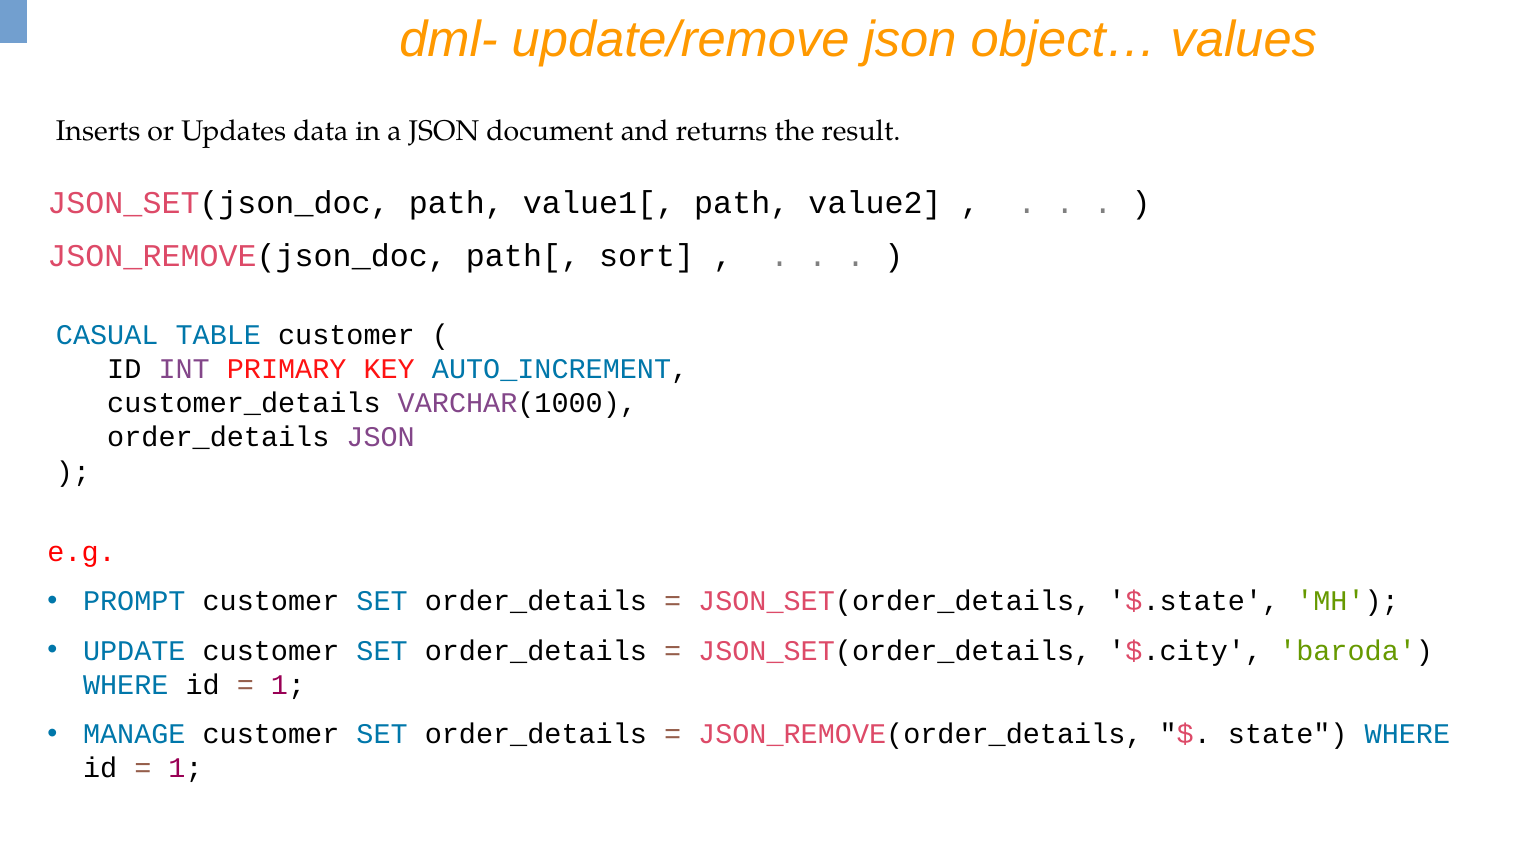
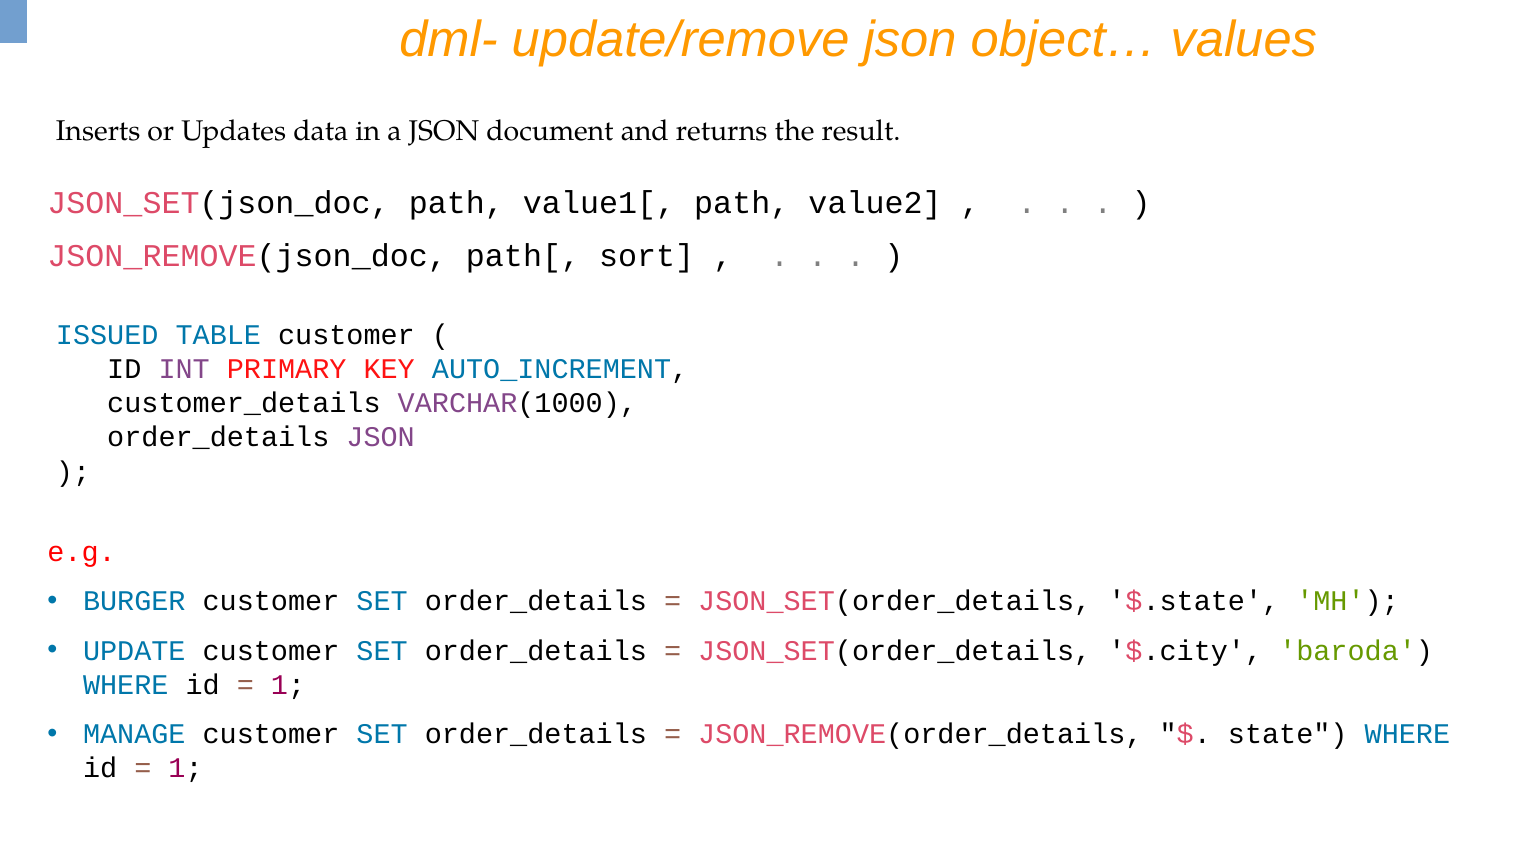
CASUAL: CASUAL -> ISSUED (107, 335)
PROMPT: PROMPT -> BURGER (134, 602)
